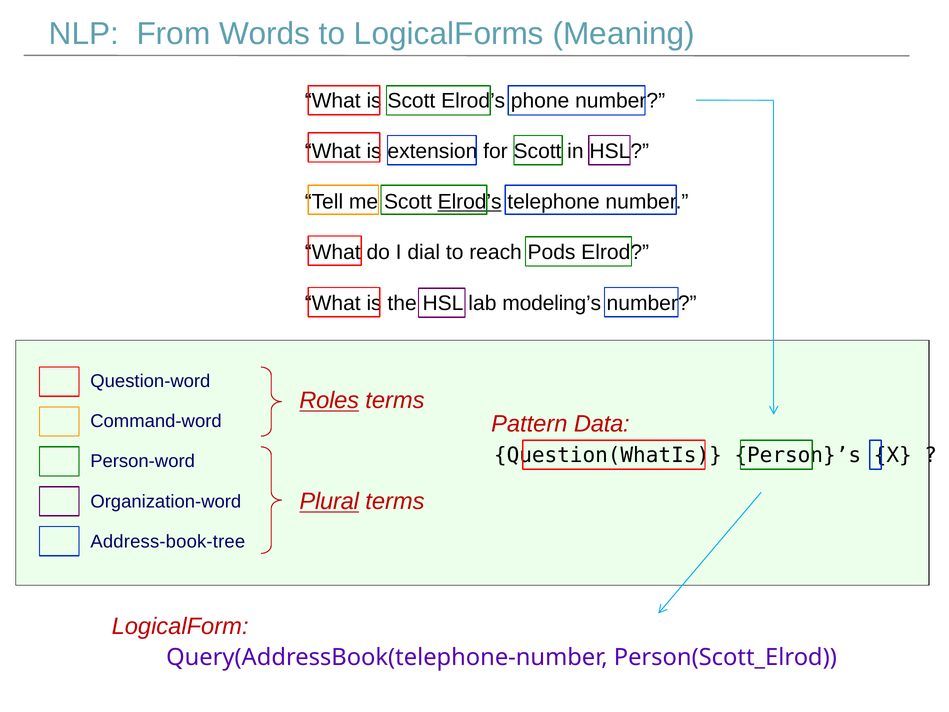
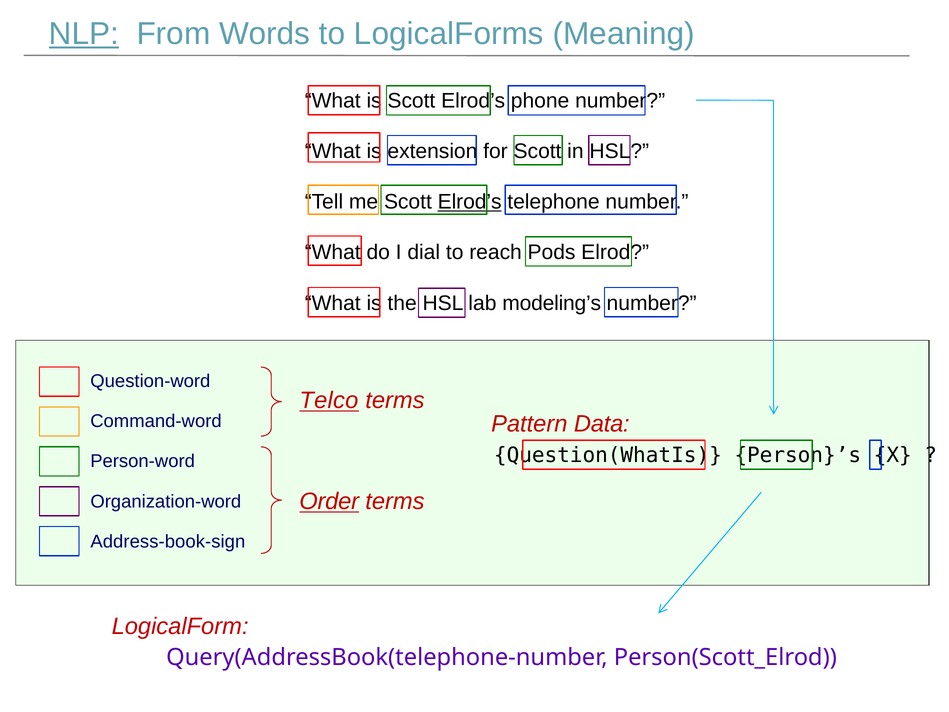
NLP underline: none -> present (84, 34)
Roles: Roles -> Telco (329, 400)
Plural: Plural -> Order (329, 501)
Address-book-tree: Address-book-tree -> Address-book-sign (168, 541)
